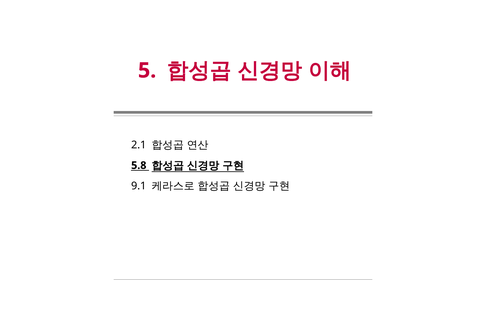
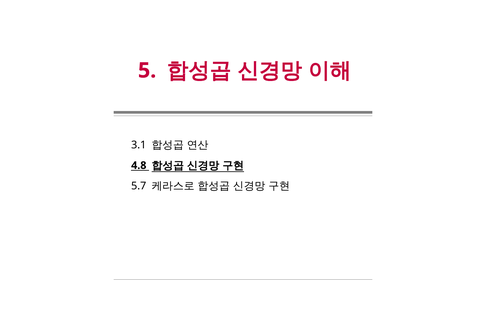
2.1: 2.1 -> 3.1 (139, 145)
5.8: 5.8 -> 4.8 (139, 165)
9.1: 9.1 -> 5.7 (139, 186)
